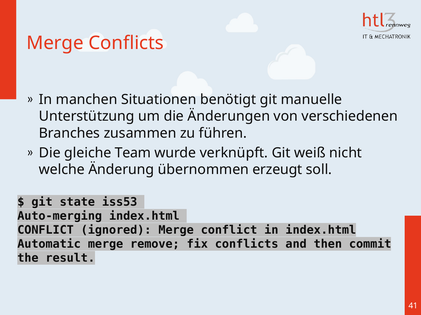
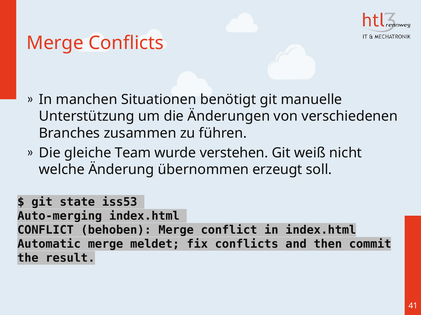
verknüpft: verknüpft -> verstehen (234, 153)
ignored: ignored -> behoben (116, 231)
remove: remove -> meldet (155, 245)
